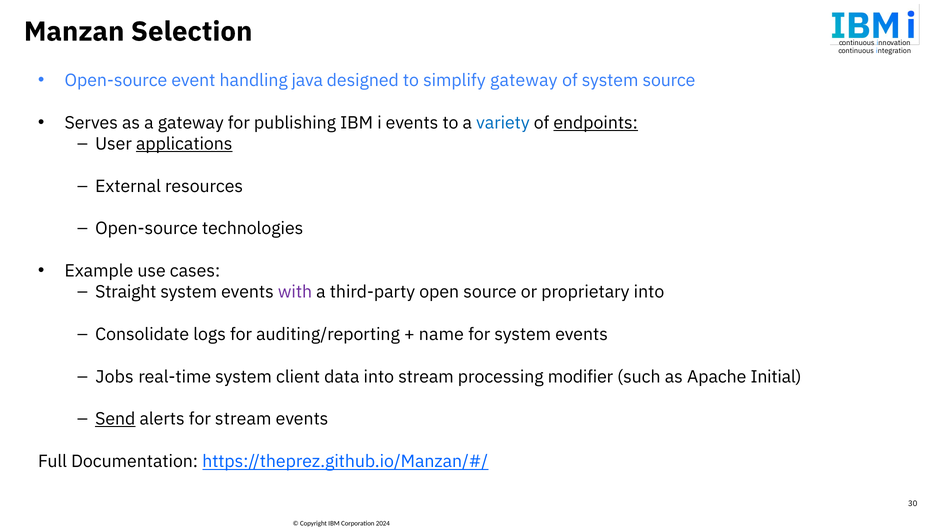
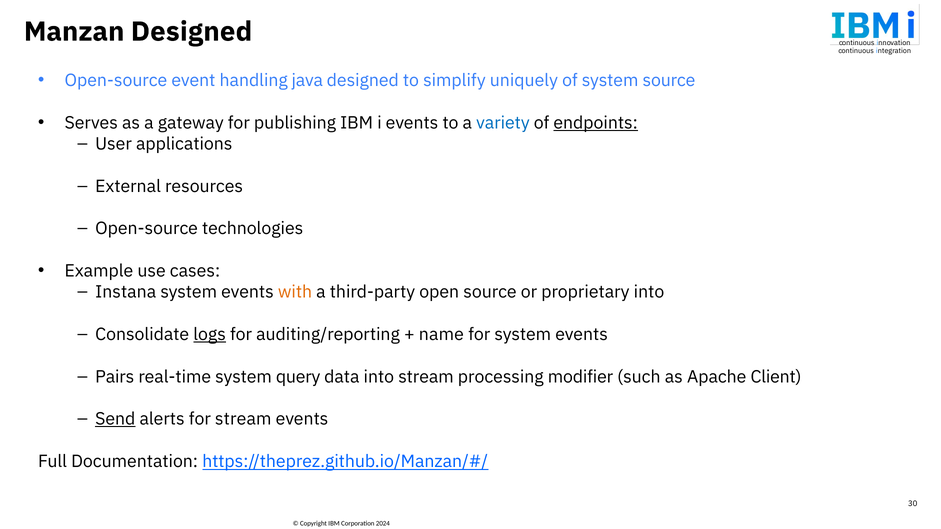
Manzan Selection: Selection -> Designed (192, 32)
simplify gateway: gateway -> uniquely (524, 81)
applications underline: present -> none (184, 144)
Straight: Straight -> Instana (126, 292)
with colour: purple -> orange (295, 292)
logs underline: none -> present (210, 335)
Jobs: Jobs -> Pairs (115, 377)
client: client -> query (298, 377)
Initial: Initial -> Client (776, 377)
